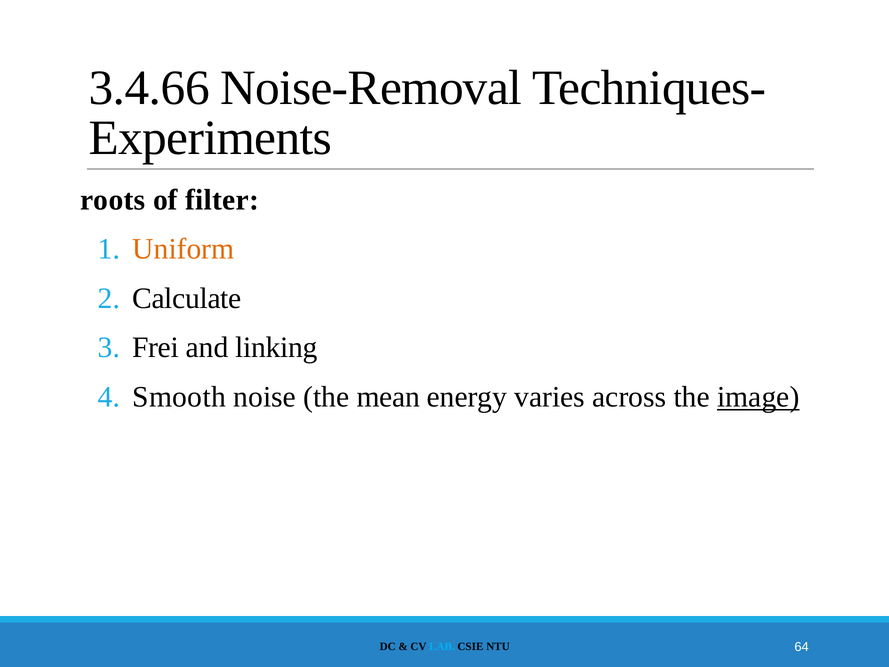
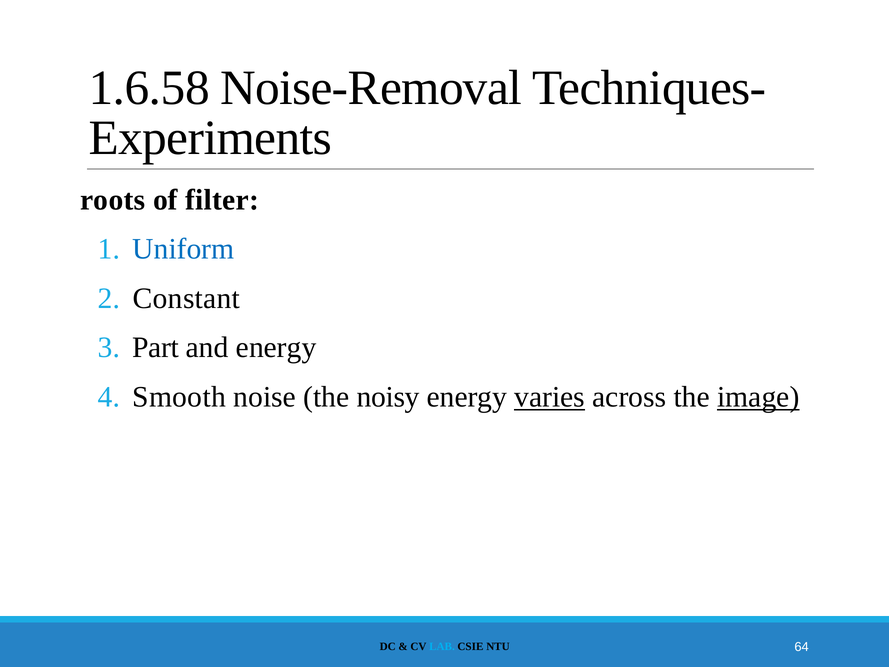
3.4.66: 3.4.66 -> 1.6.58 (149, 88)
Uniform colour: orange -> blue (183, 249)
Calculate: Calculate -> Constant (186, 298)
Frei: Frei -> Part (155, 348)
and linking: linking -> energy (276, 348)
mean: mean -> noisy (388, 397)
varies underline: none -> present (550, 397)
